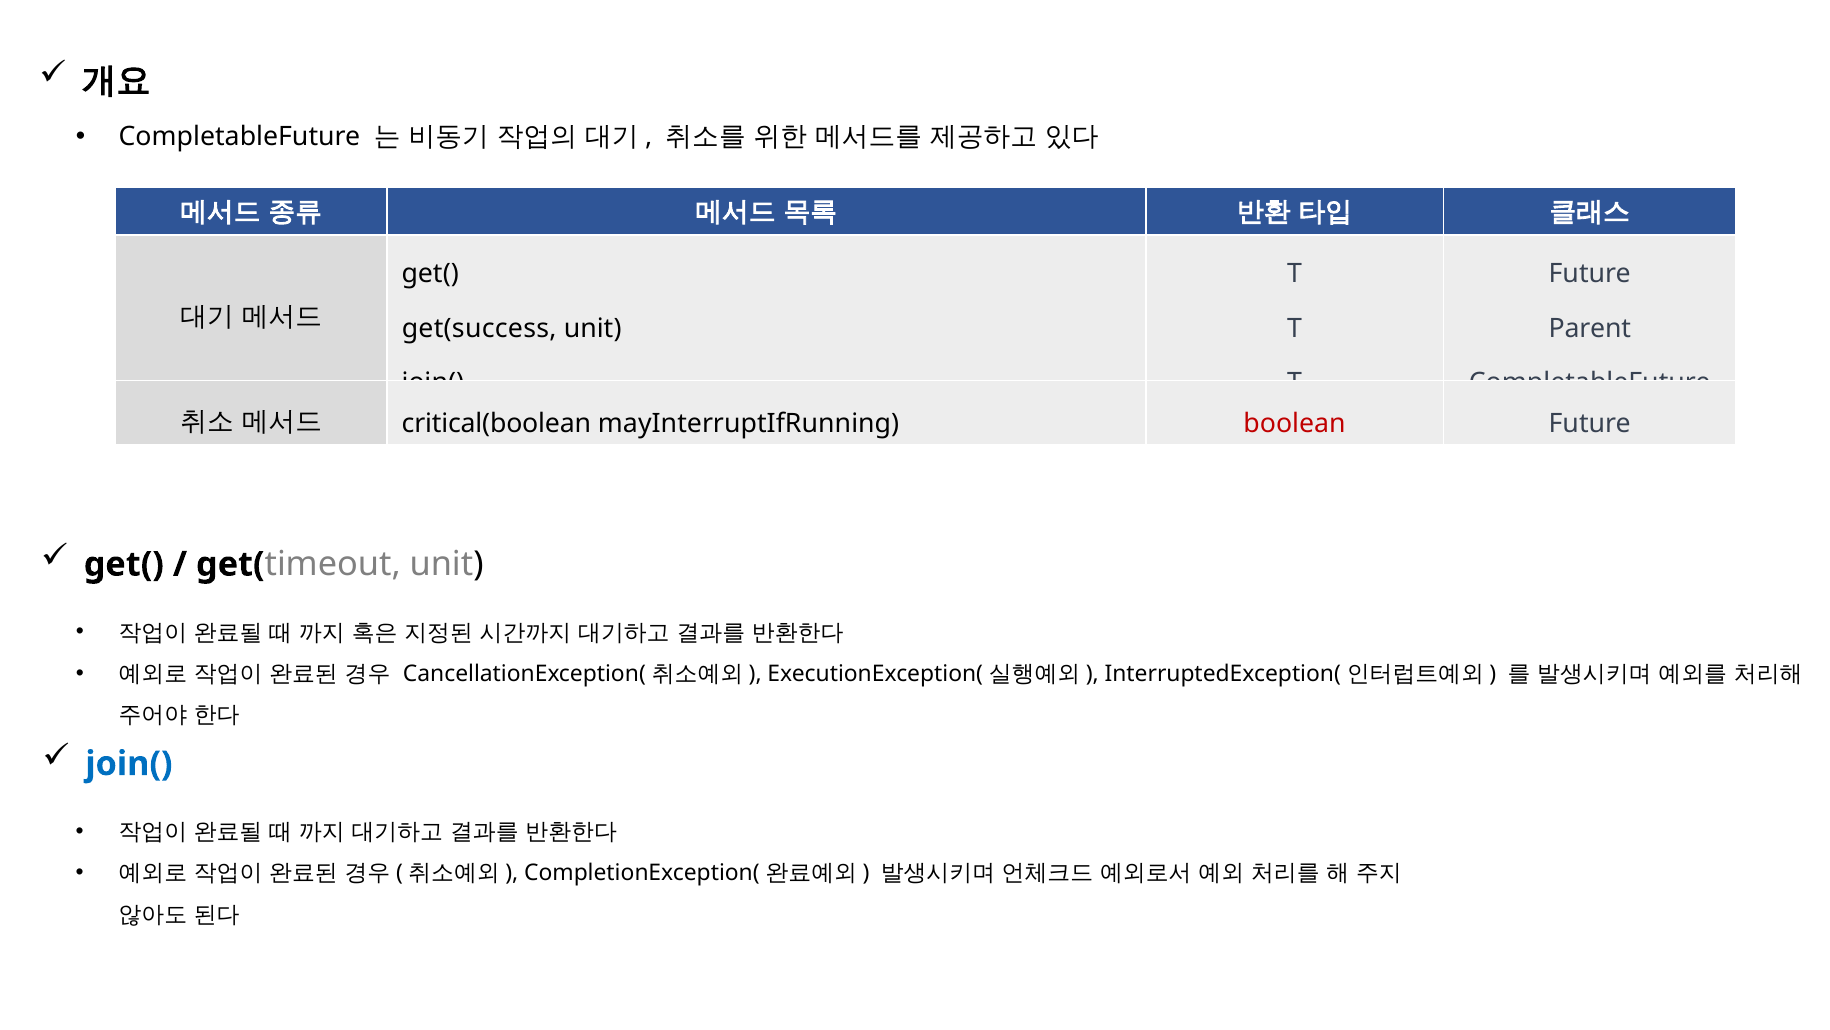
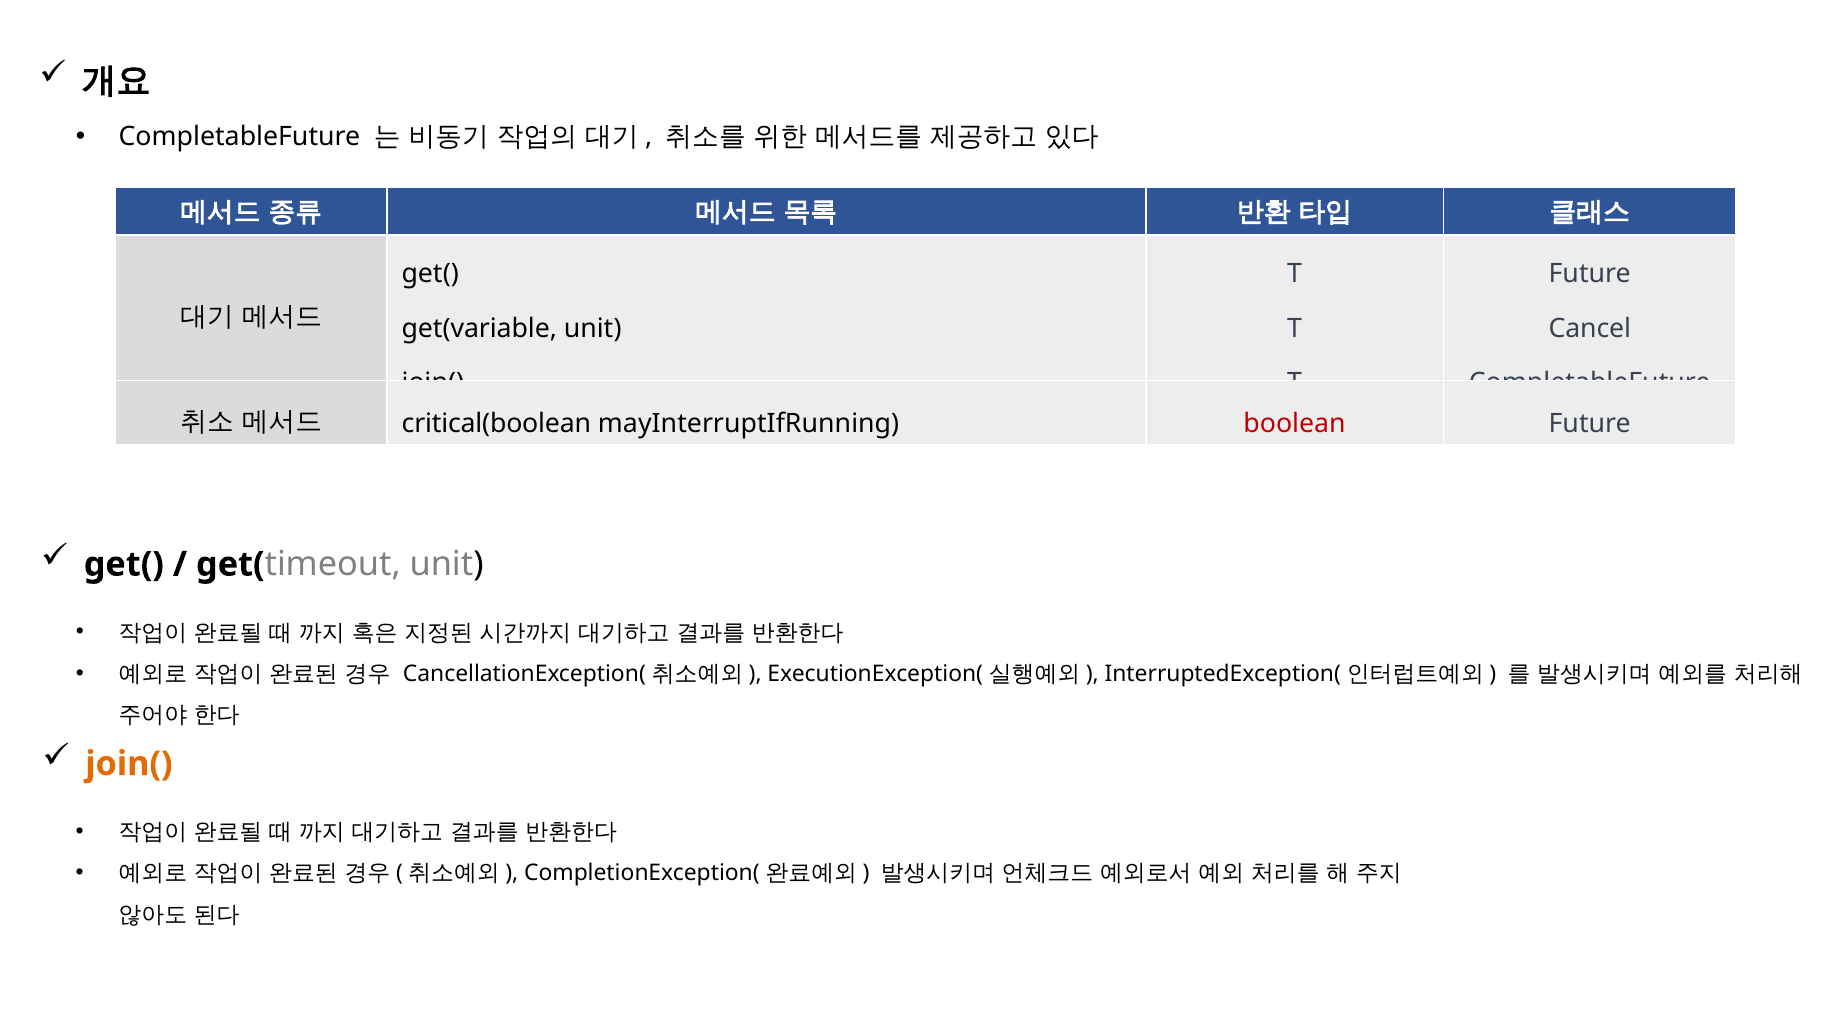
get(success: get(success -> get(variable (479, 328)
Parent: Parent -> Cancel (1590, 328)
join( colour: blue -> orange (129, 763)
